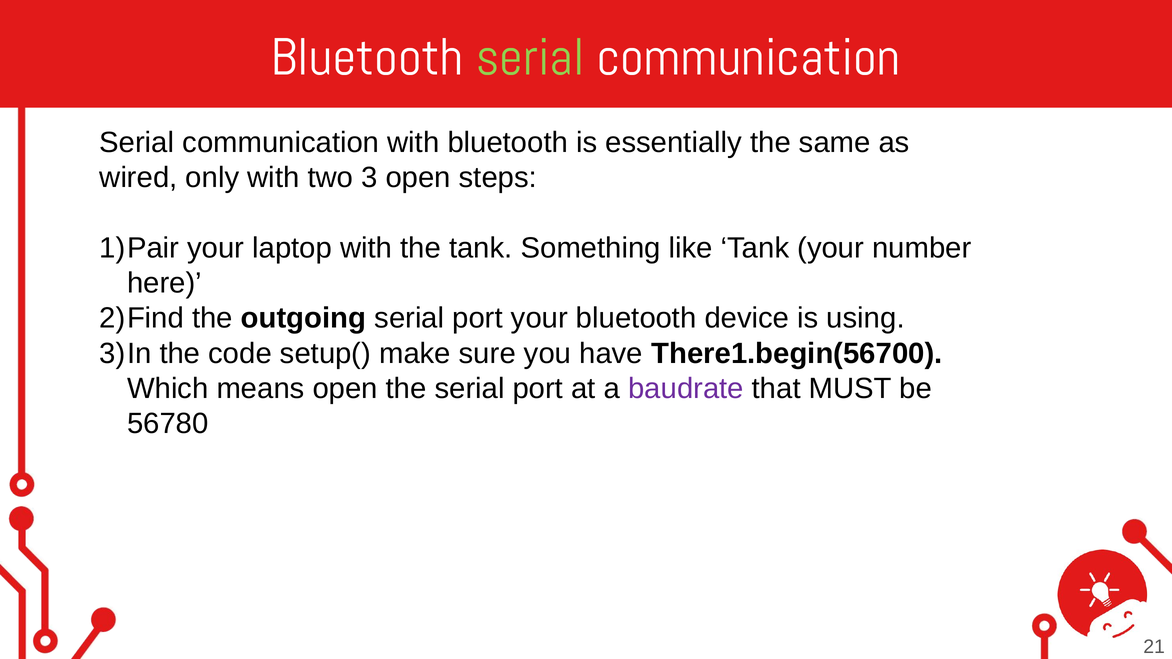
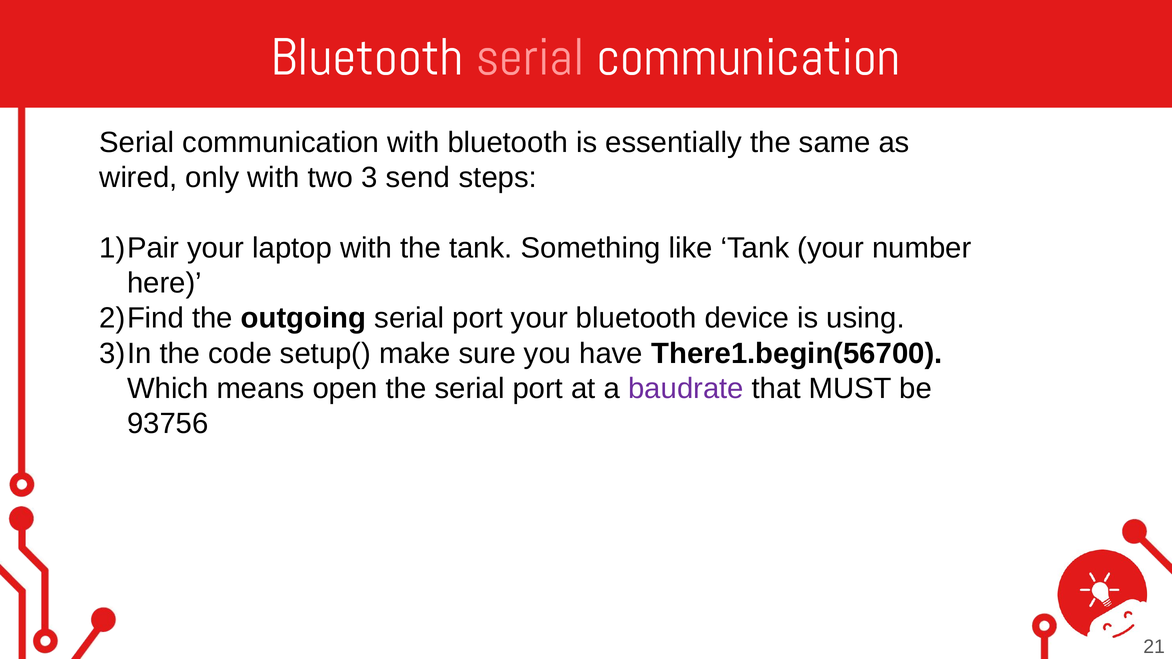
serial colour: light green -> pink (530, 58)
3 open: open -> send (418, 178)
56780: 56780 -> 93756 (168, 424)
